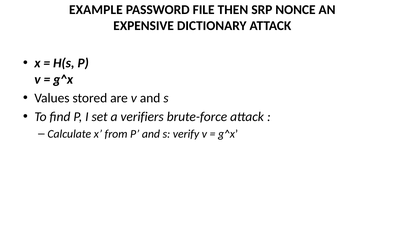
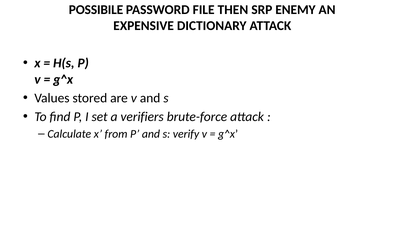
EXAMPLE: EXAMPLE -> POSSIBILE (96, 10)
NONCE: NONCE -> ENEMY (295, 10)
